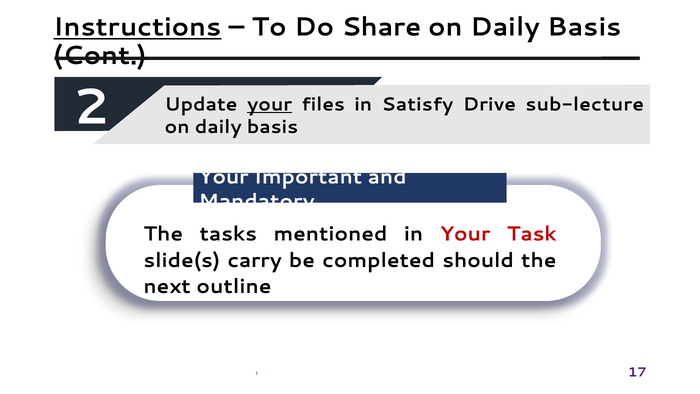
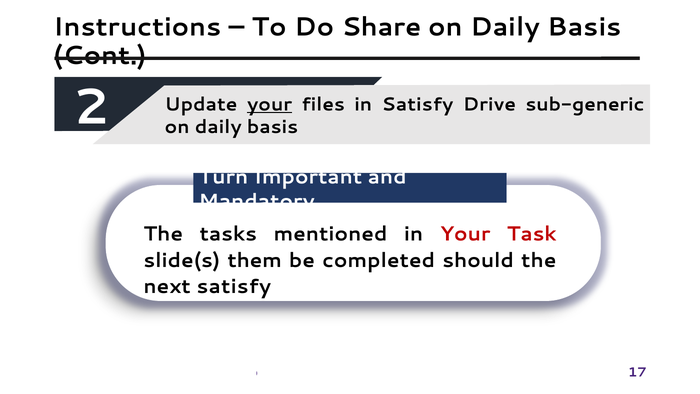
Instructions underline: present -> none (137, 27)
sub-lecture: sub-lecture -> sub-generic (585, 104)
Your: Your -> Turn (223, 177)
carry: carry -> them (255, 260)
next outline: outline -> satisfy (234, 286)
